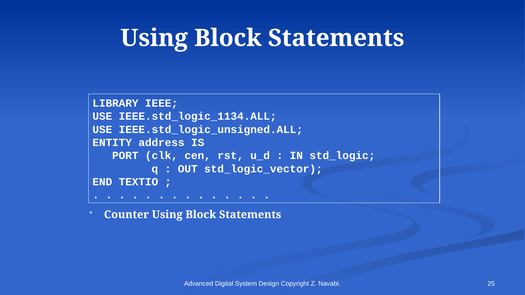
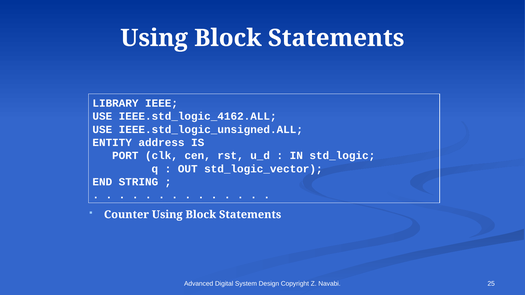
IEEE.std_logic_1134.ALL: IEEE.std_logic_1134.ALL -> IEEE.std_logic_4162.ALL (198, 116)
TEXTIO: TEXTIO -> STRING (138, 182)
